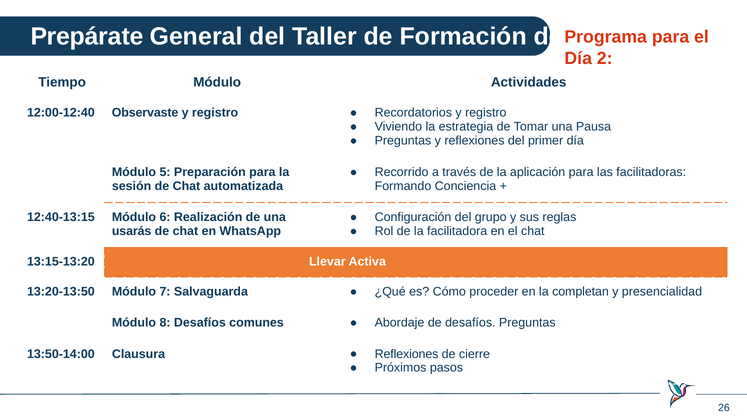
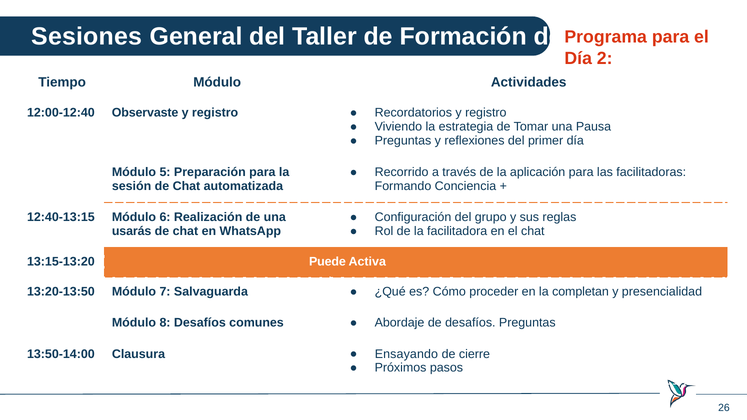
Prepárate: Prepárate -> Sesiones (87, 37)
Llevar: Llevar -> Puede (327, 262)
Reflexiones: Reflexiones -> Ensayando (406, 354)
